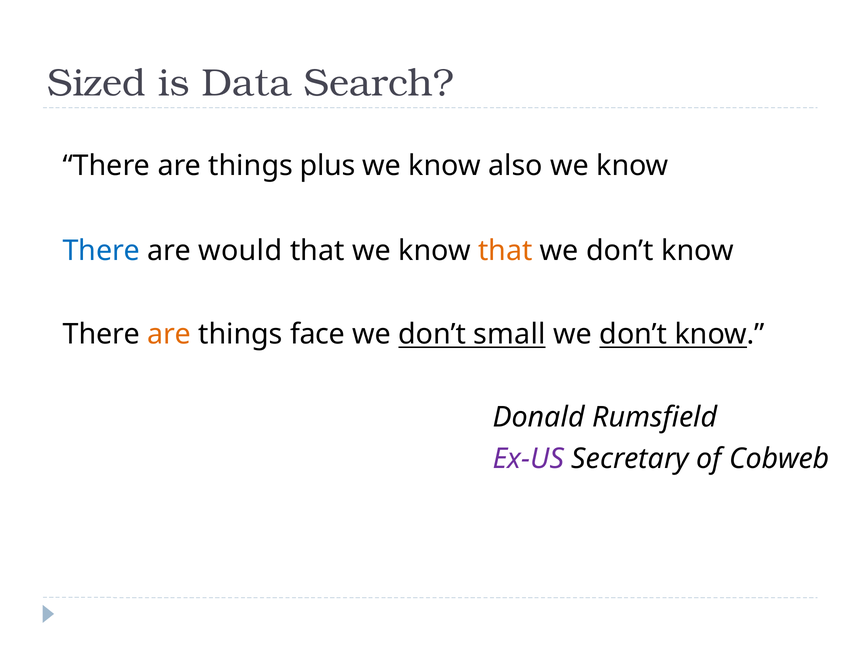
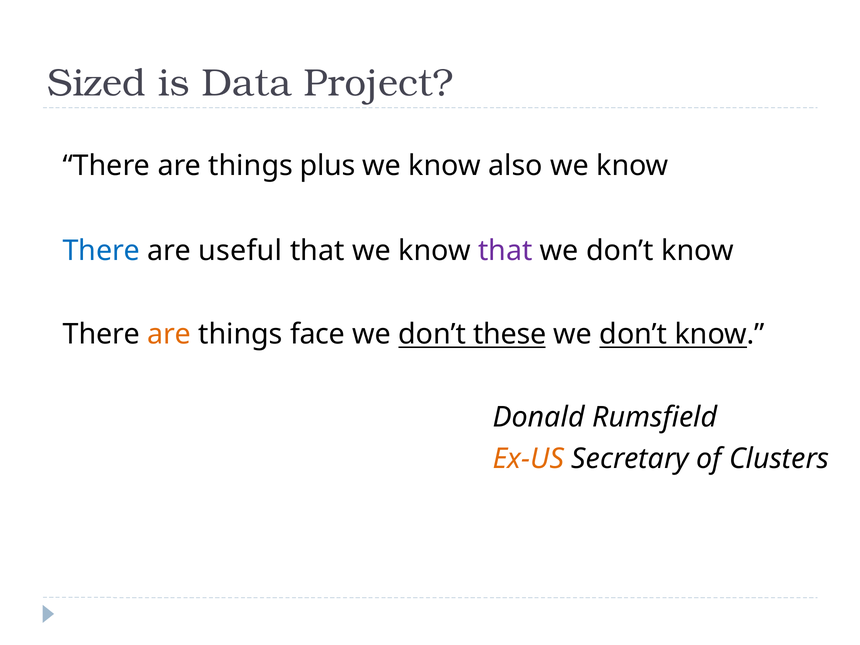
Search: Search -> Project (379, 83)
would: would -> useful (240, 251)
that colour: orange -> purple (505, 251)
small: small -> these (510, 334)
Ex-US colour: purple -> orange (528, 459)
Cobweb: Cobweb -> Clusters (779, 459)
